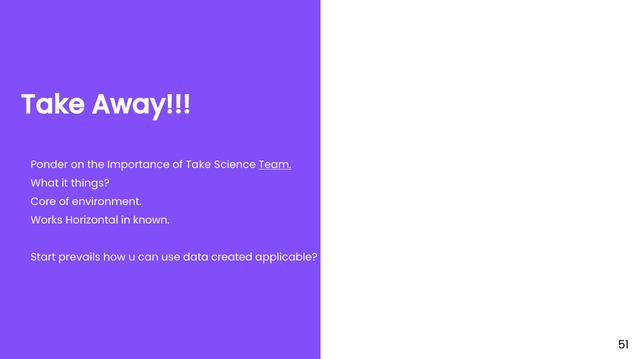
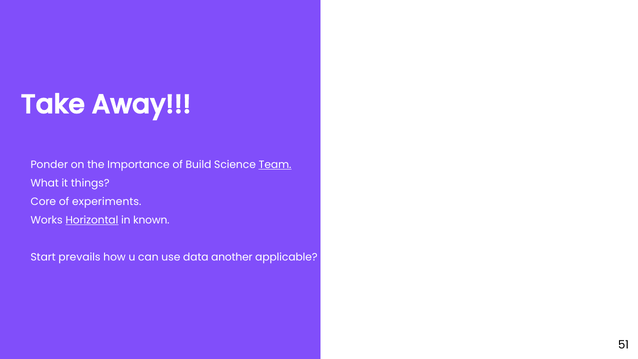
of Take: Take -> Build (198, 165)
environment: environment -> experiments (107, 202)
Horizontal underline: none -> present (92, 220)
created: created -> another (232, 257)
